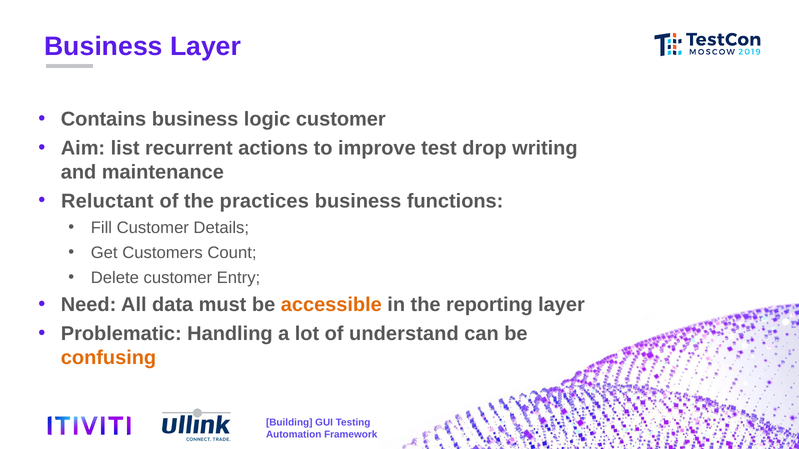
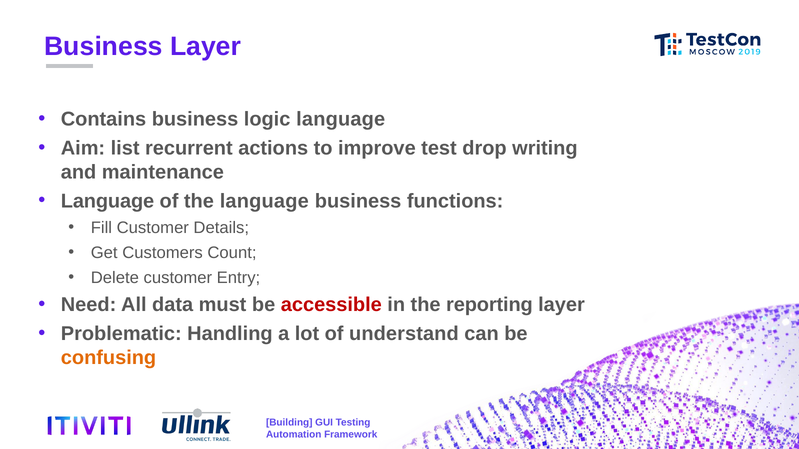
logic customer: customer -> language (341, 119)
Reluctant: Reluctant -> Language (108, 201)
the practices: practices -> language (264, 201)
accessible colour: orange -> red (331, 305)
